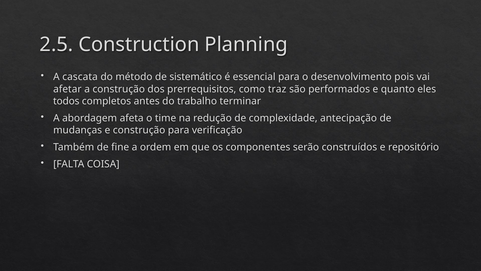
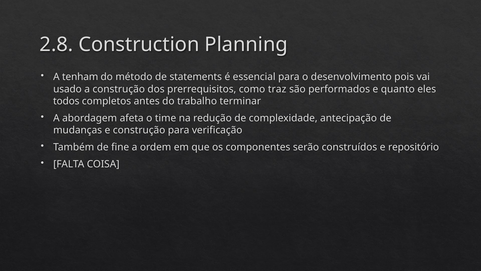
2.5: 2.5 -> 2.8 (56, 45)
cascata: cascata -> tenham (80, 77)
sistemático: sistemático -> statements (196, 77)
afetar: afetar -> usado (67, 89)
